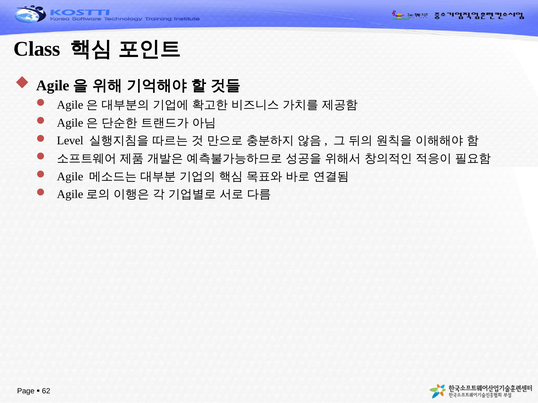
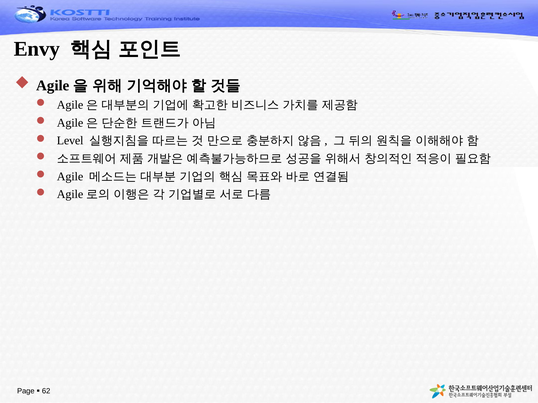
Class: Class -> Envy (37, 49)
